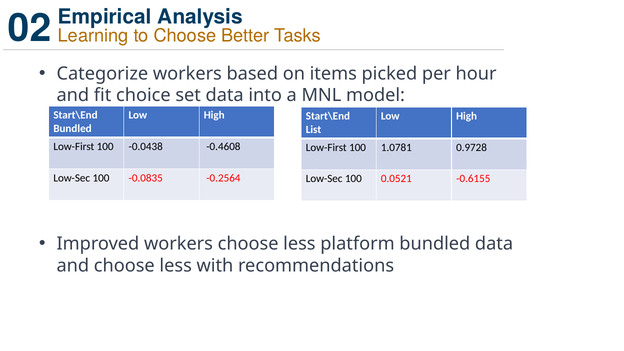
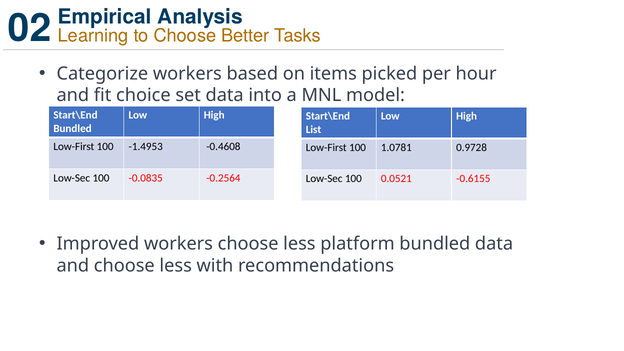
-0.0438: -0.0438 -> -1.4953 (146, 147)
